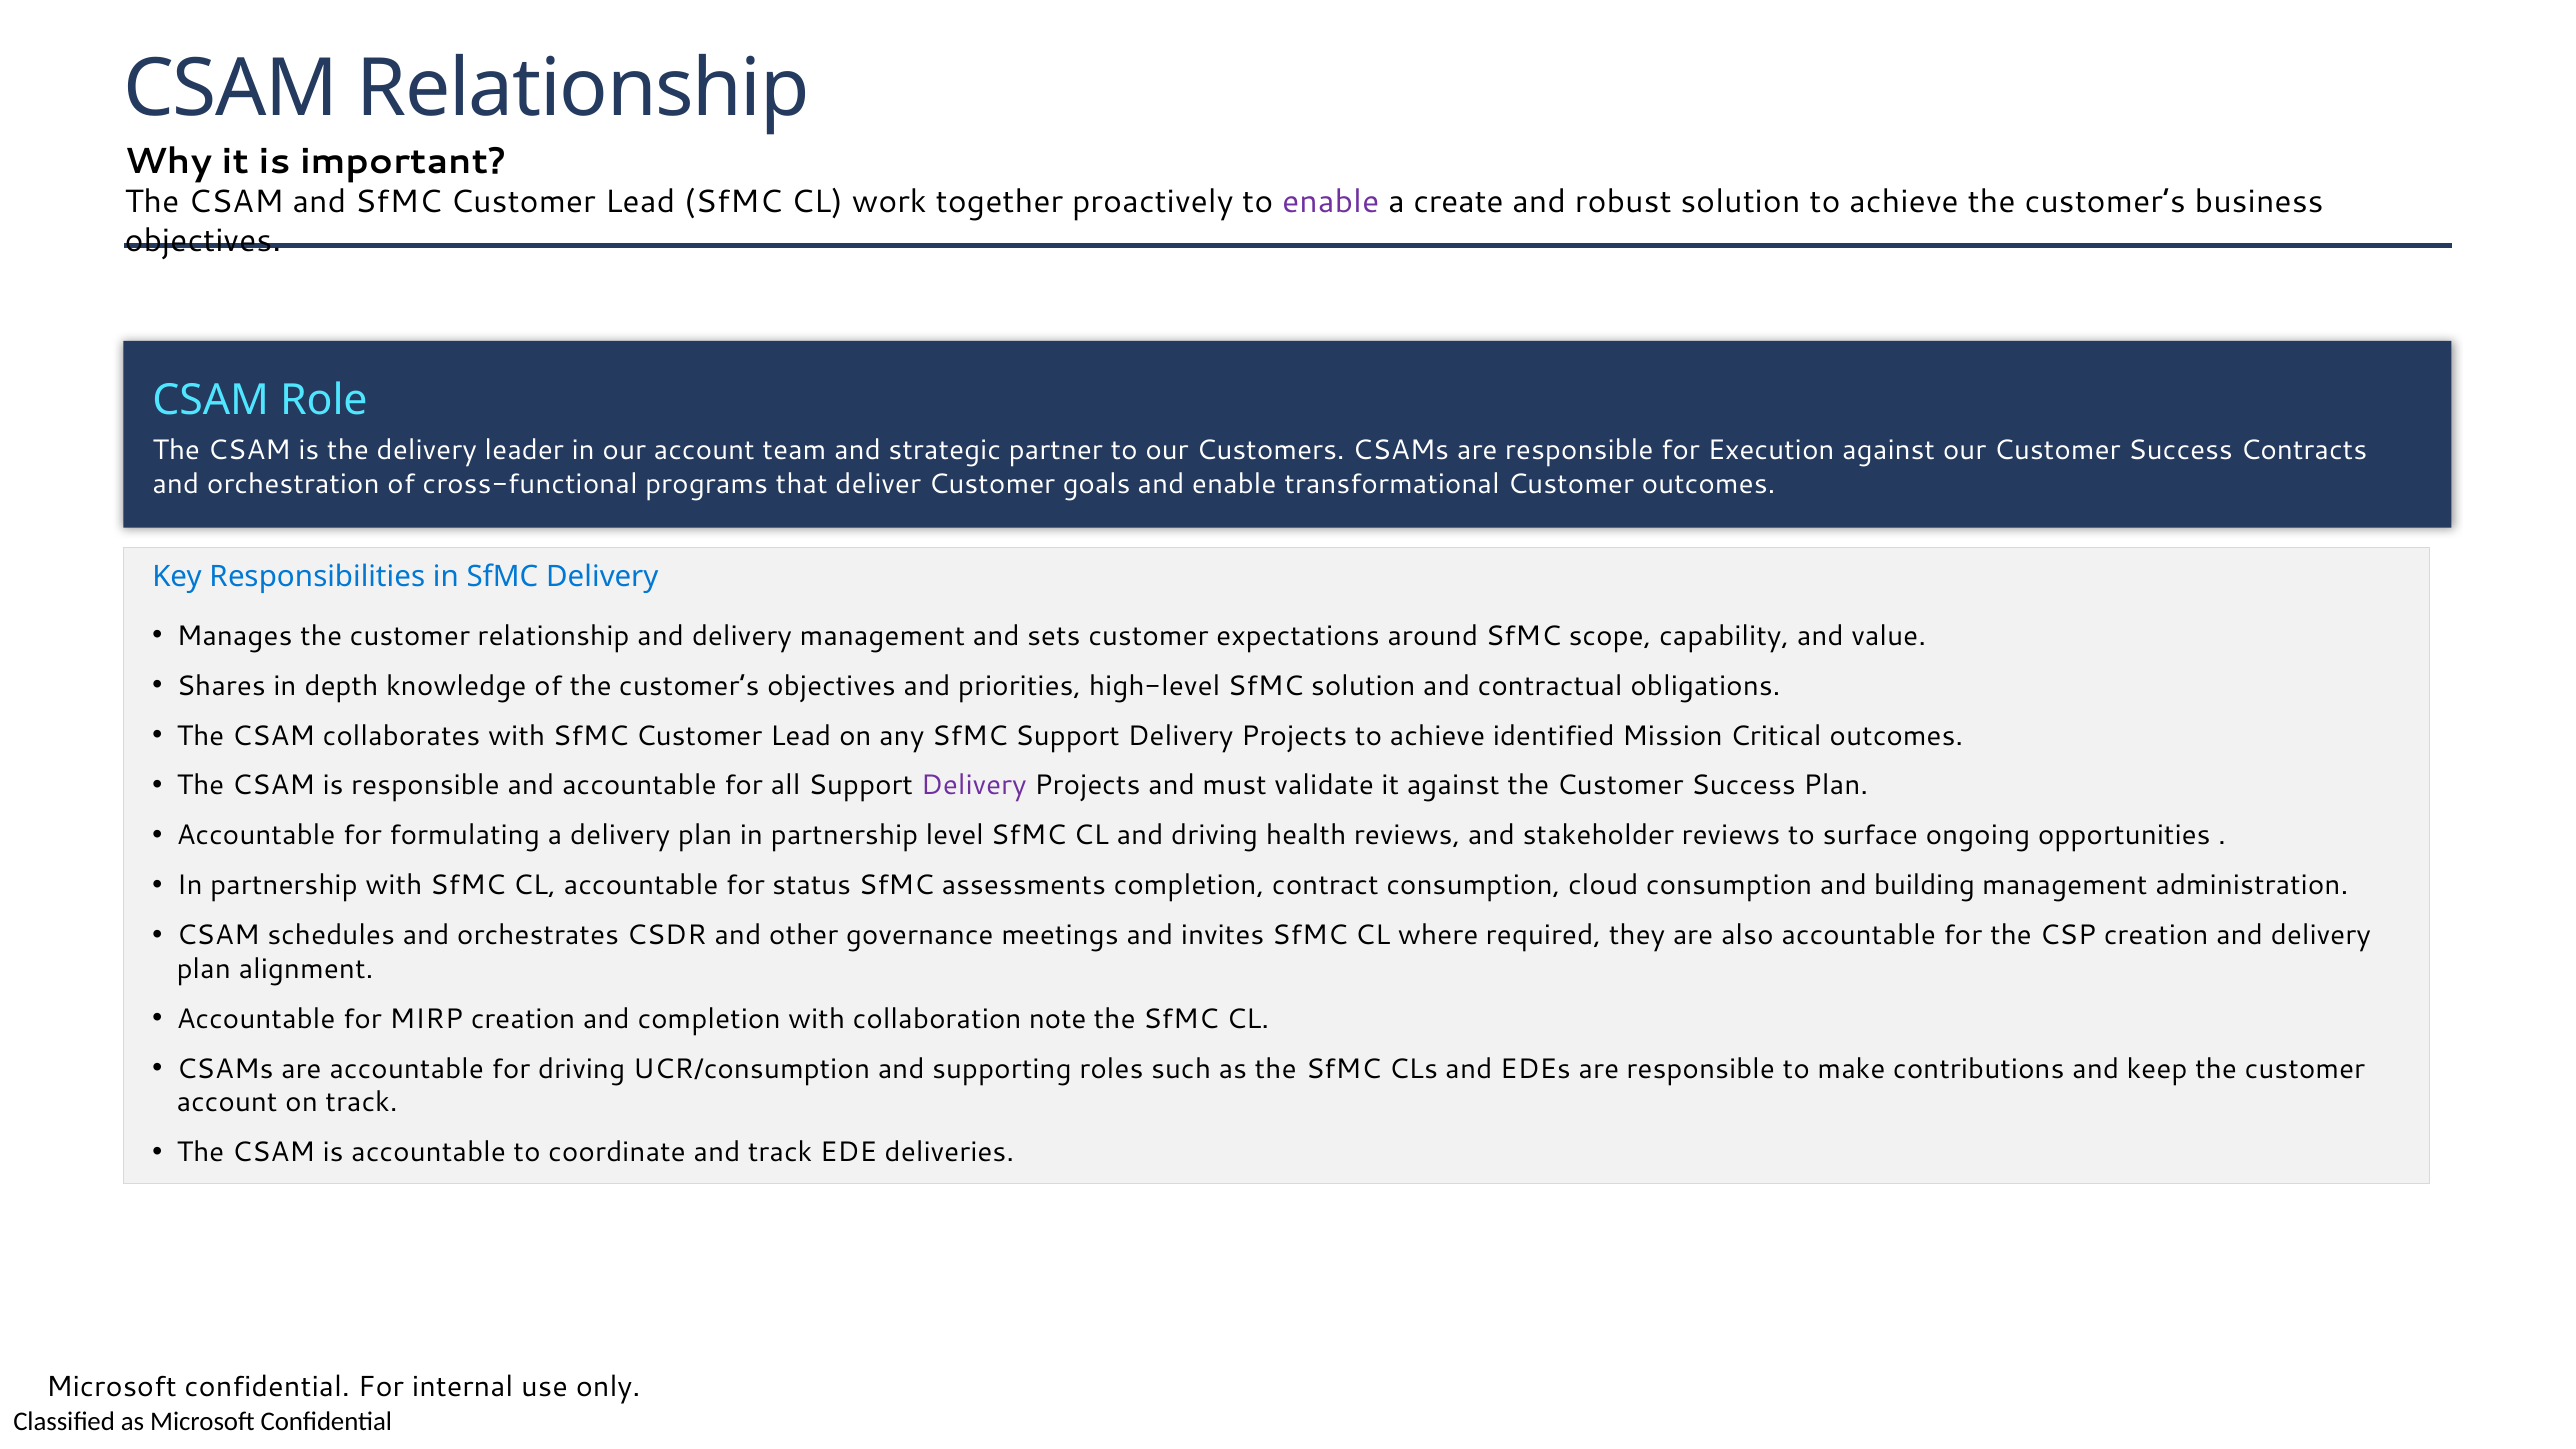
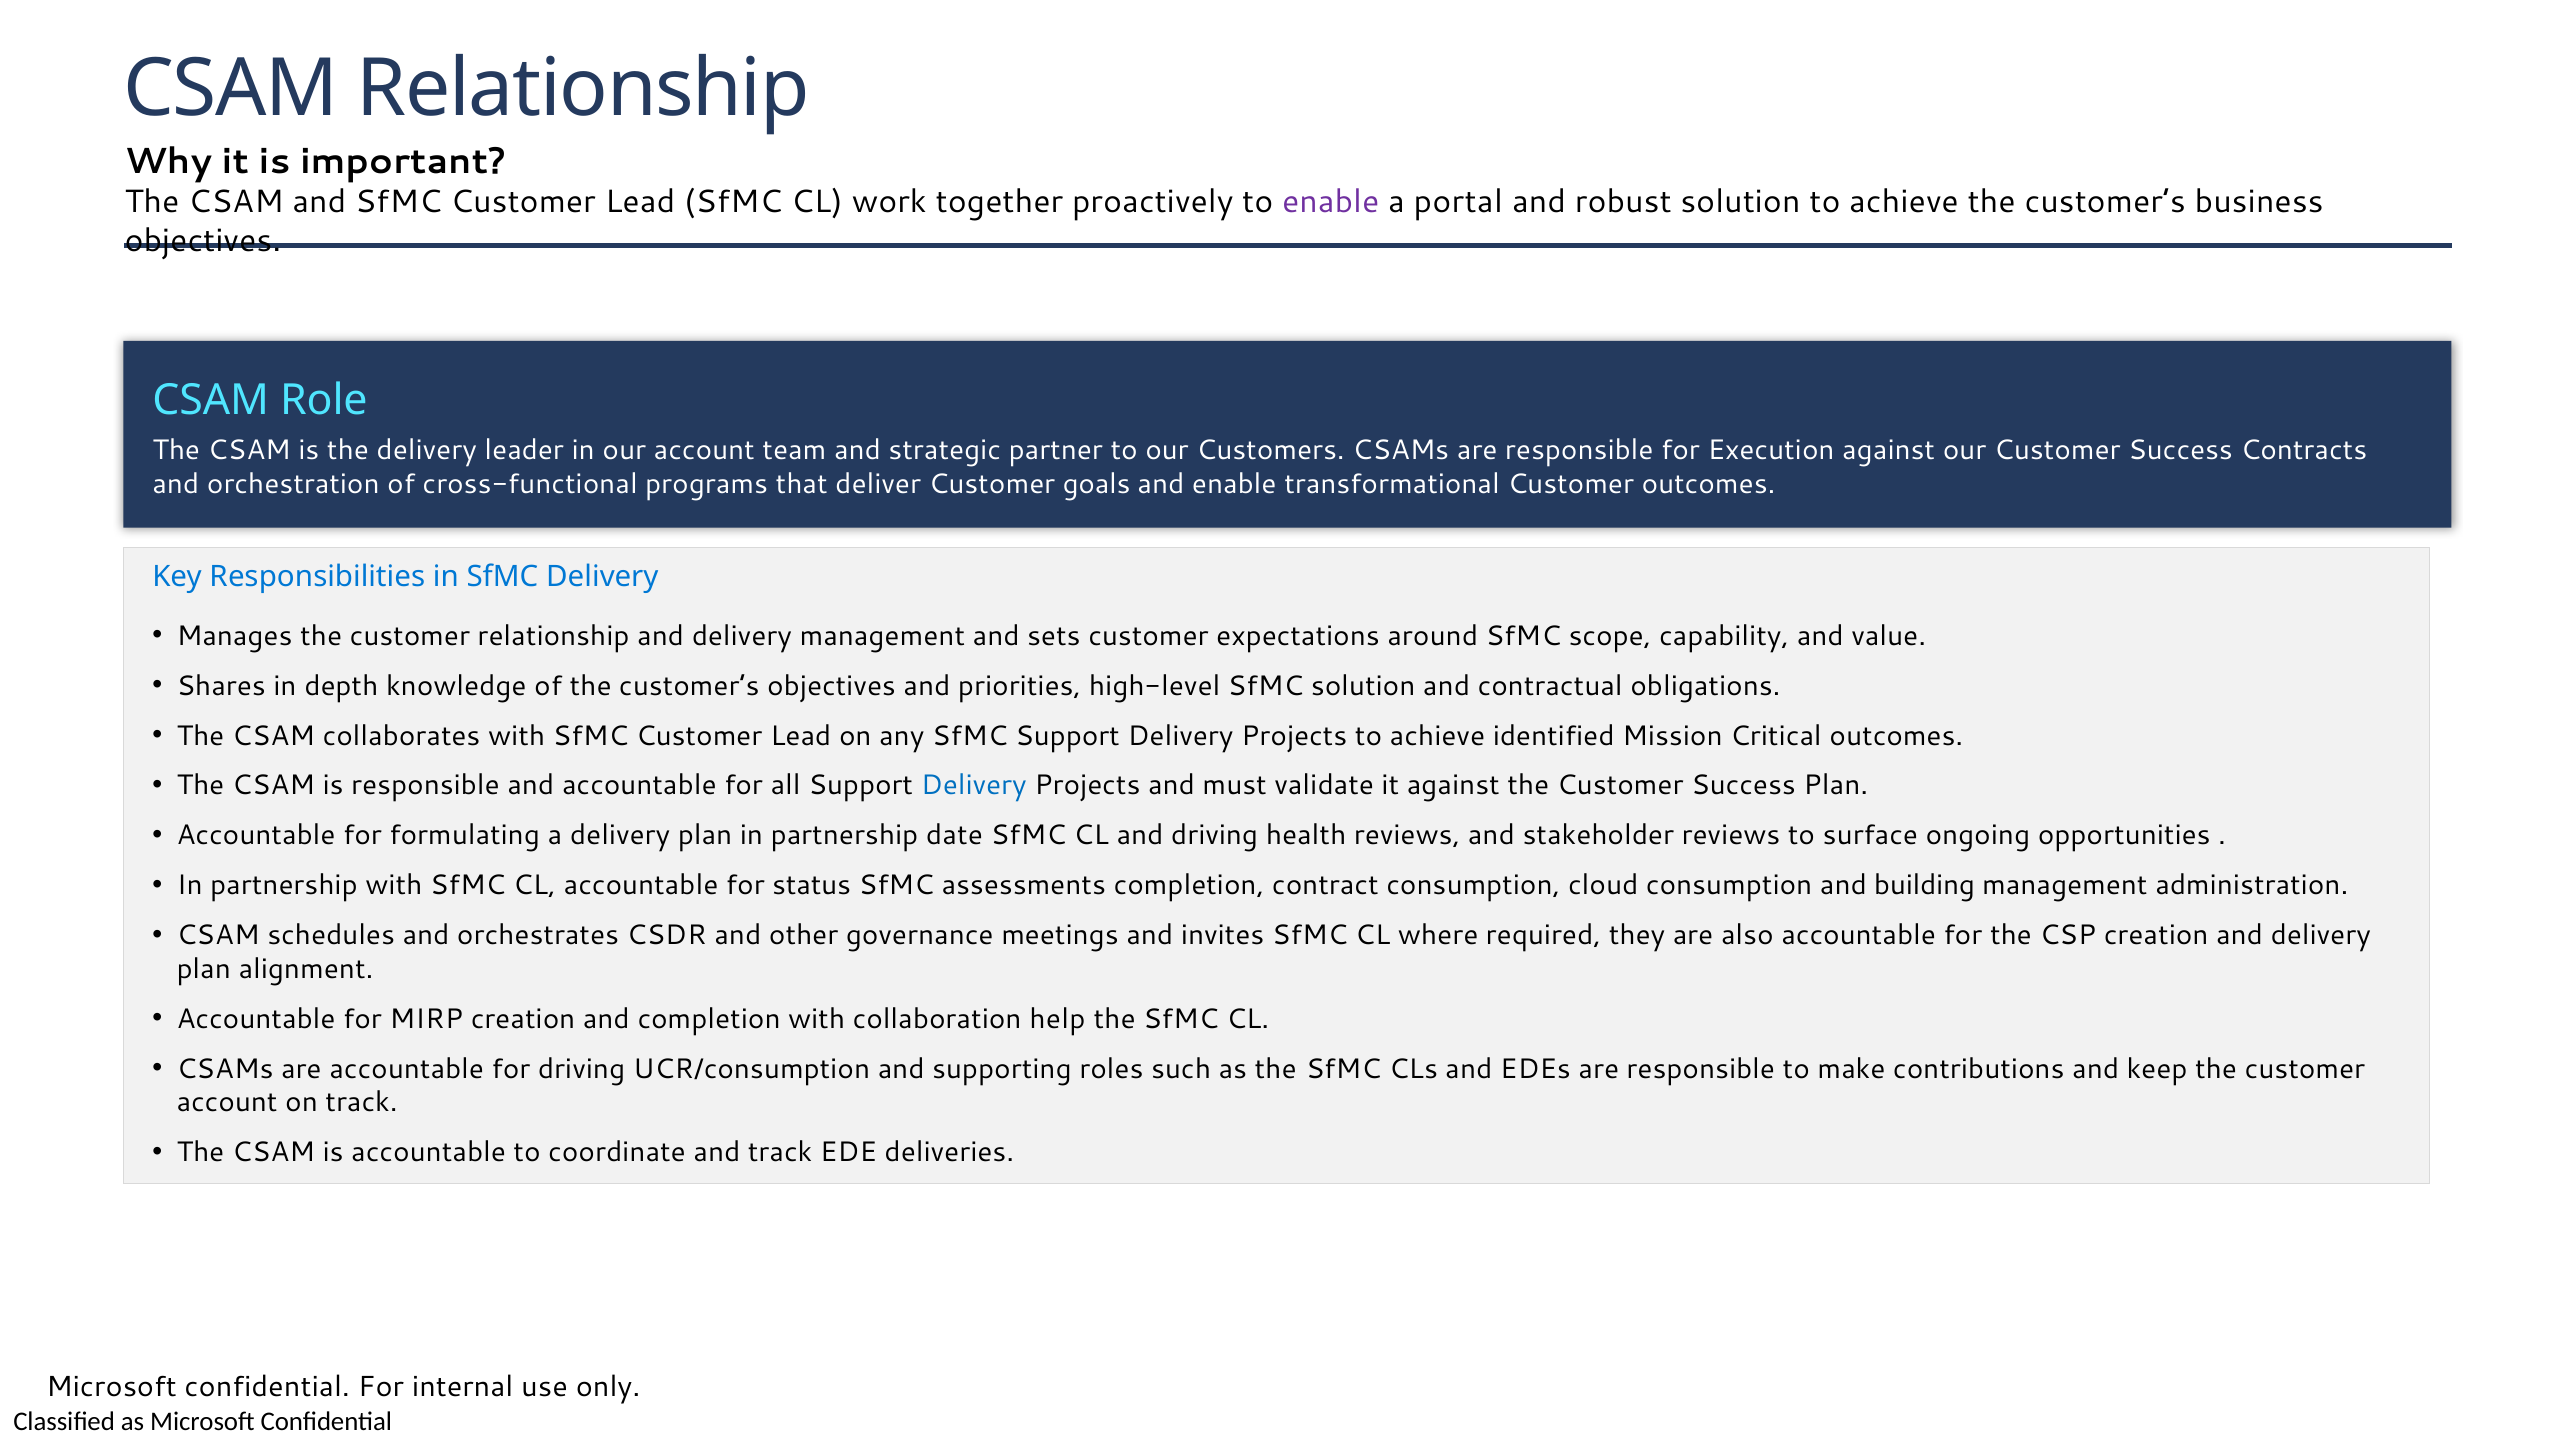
create: create -> portal (1458, 202)
Delivery colour: purple -> blue (974, 786)
level: level -> date (955, 836)
note: note -> help (1057, 1019)
